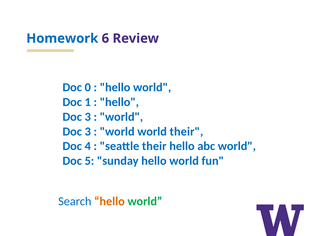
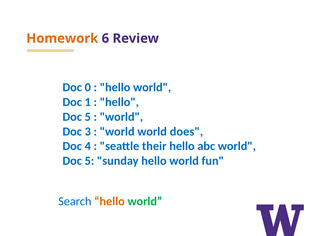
Homework colour: blue -> orange (62, 38)
3: 3 -> 5 (88, 117)
world their: their -> does (186, 132)
